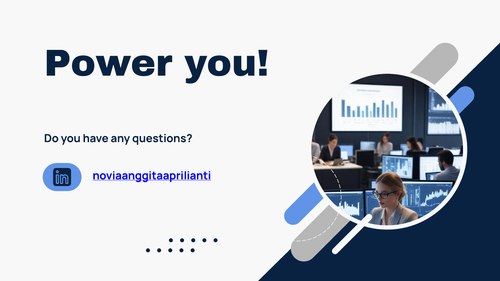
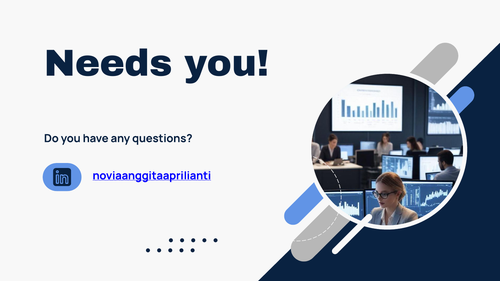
Power: Power -> Needs (108, 64)
